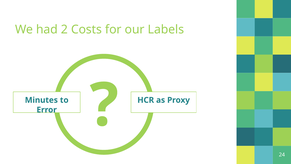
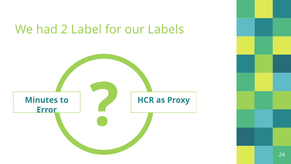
Costs: Costs -> Label (86, 29)
